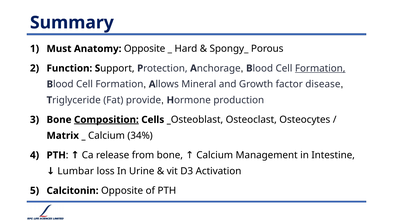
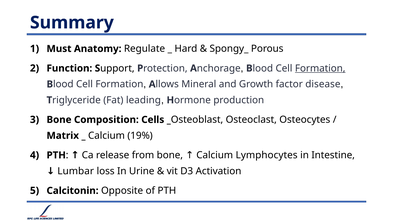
Anatomy Opposite: Opposite -> Regulate (145, 49)
provide: provide -> leading (143, 100)
Composition underline: present -> none (106, 120)
34%: 34% -> 19% (140, 136)
Management: Management -> Lymphocytes (267, 155)
